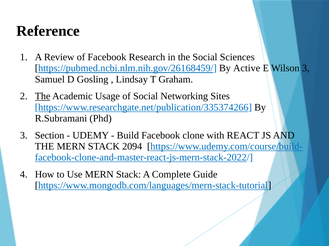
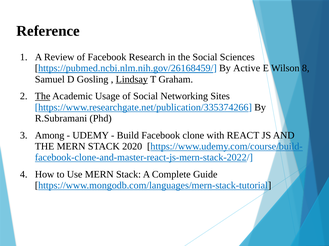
Wilson 3: 3 -> 8 (306, 68)
Lindsay underline: none -> present (132, 80)
Section: Section -> Among (50, 136)
2094: 2094 -> 2020 (132, 147)
